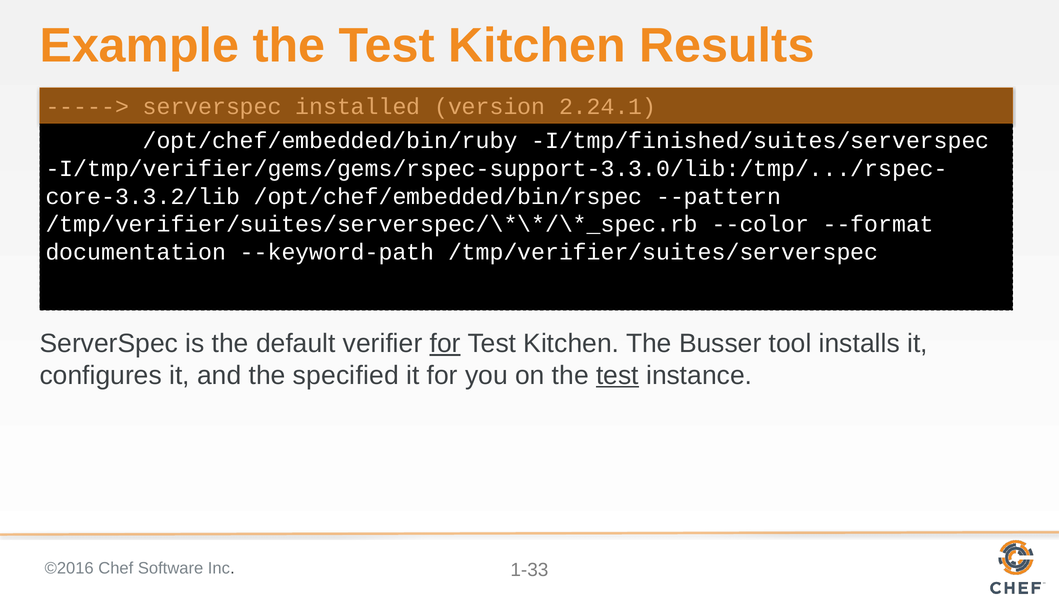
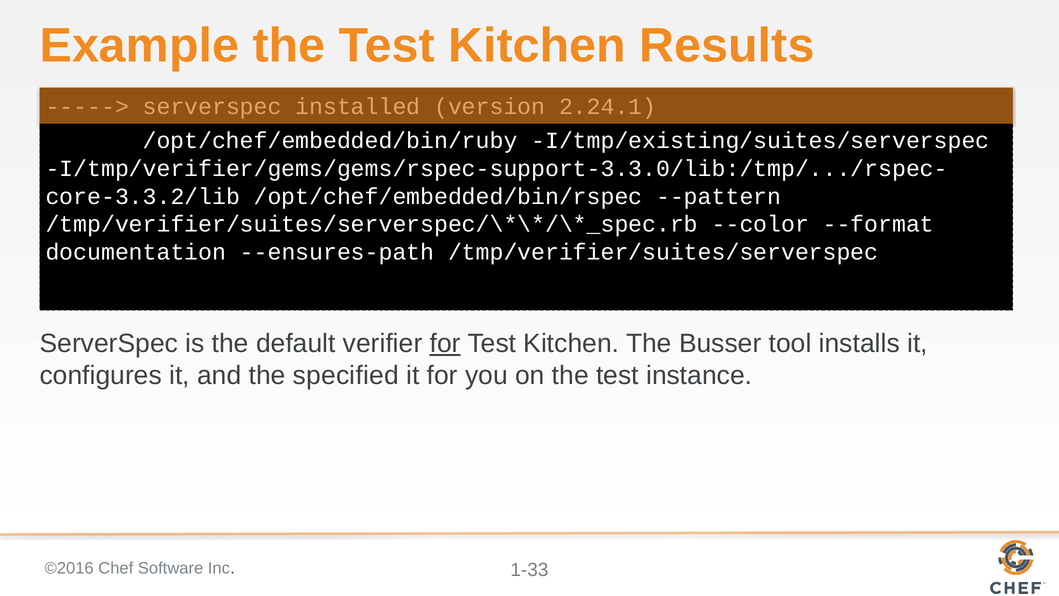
I/tmp/finished/suites/serverspec: I/tmp/finished/suites/serverspec -> I/tmp/existing/suites/serverspec (760, 141)
--keyword-path: --keyword-path -> --ensures-path (337, 252)
test underline: present -> none (617, 375)
